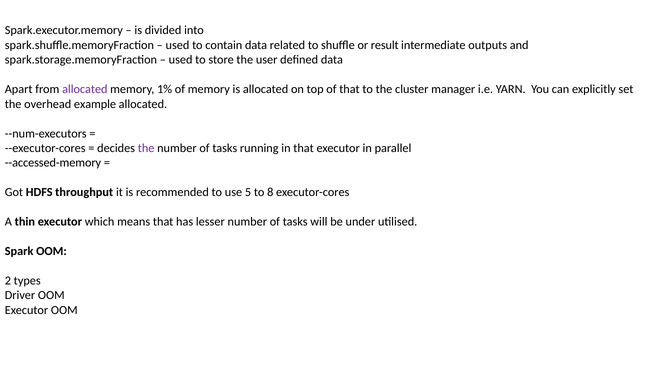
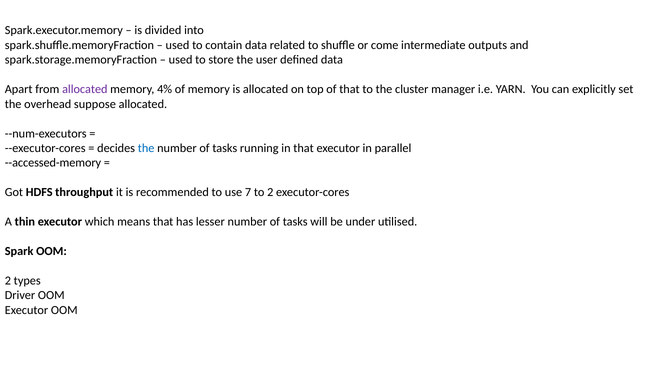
result: result -> come (385, 45)
1%: 1% -> 4% (165, 89)
example: example -> suppose (95, 104)
the colour: purple -> blue (146, 148)
5: 5 -> 7 (248, 192)
to 8: 8 -> 2 (270, 192)
